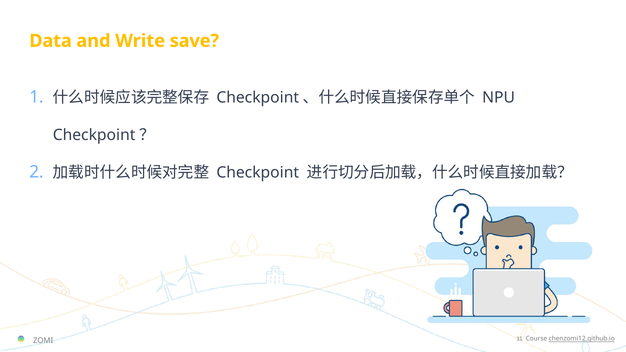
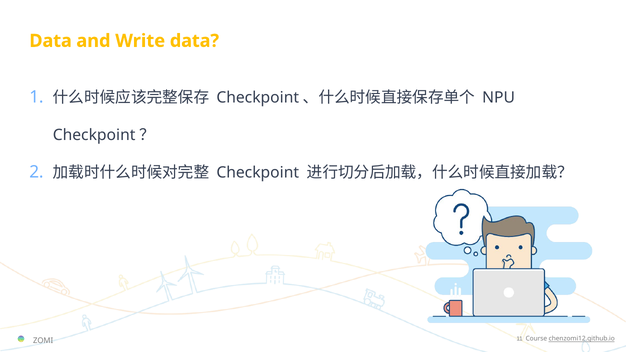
Write save: save -> data (194, 41)
